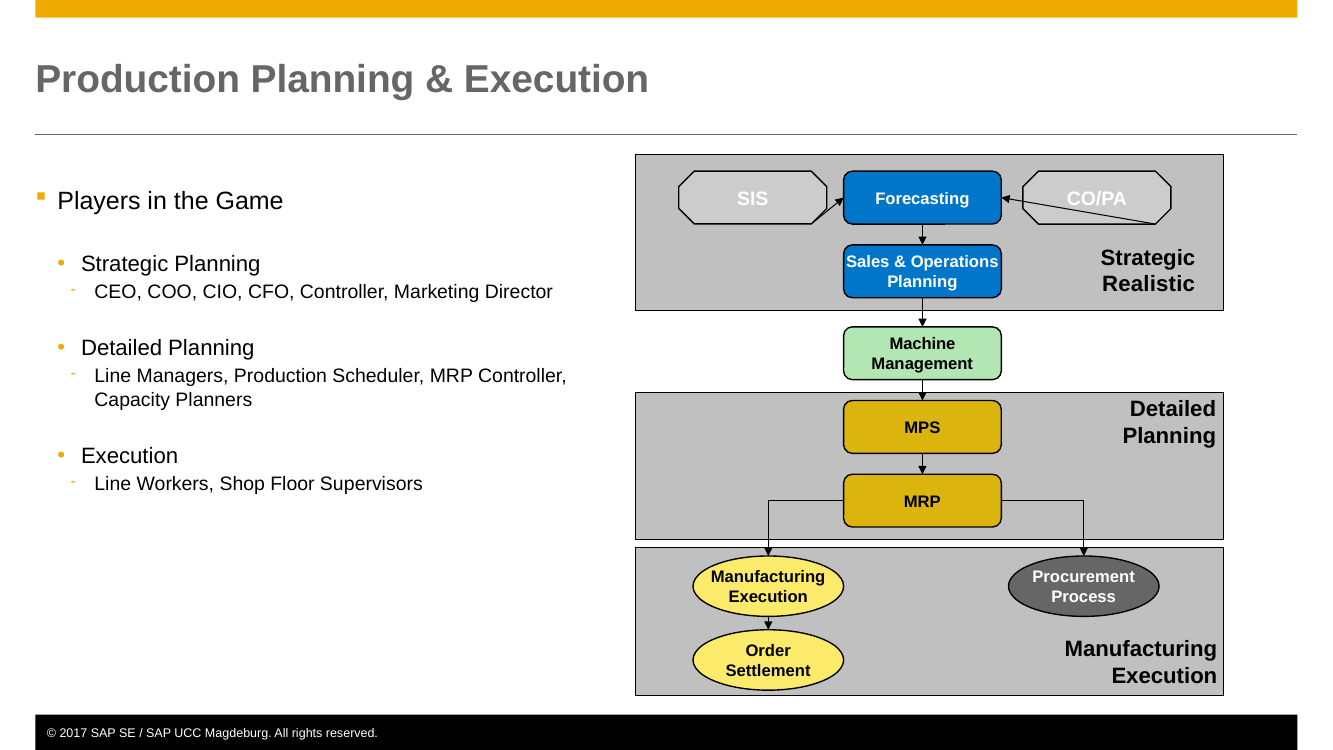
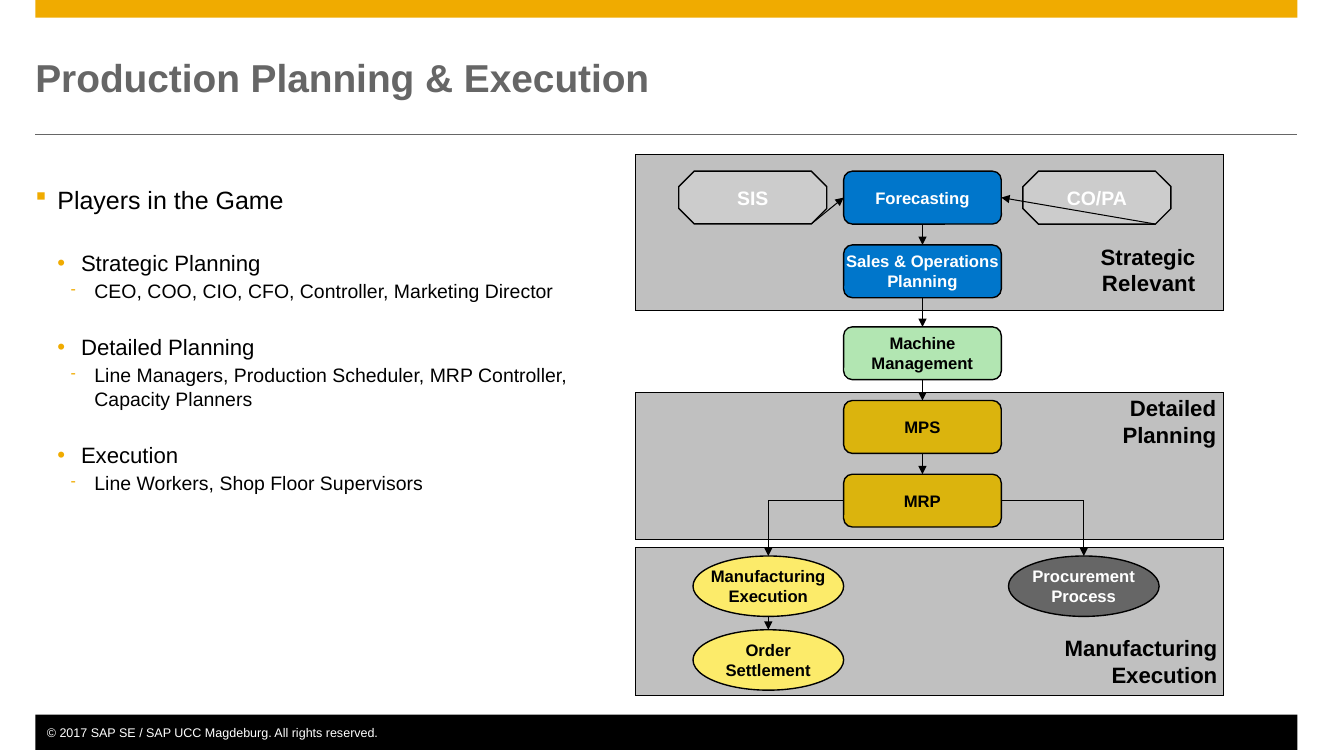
Realistic: Realistic -> Relevant (1149, 284)
